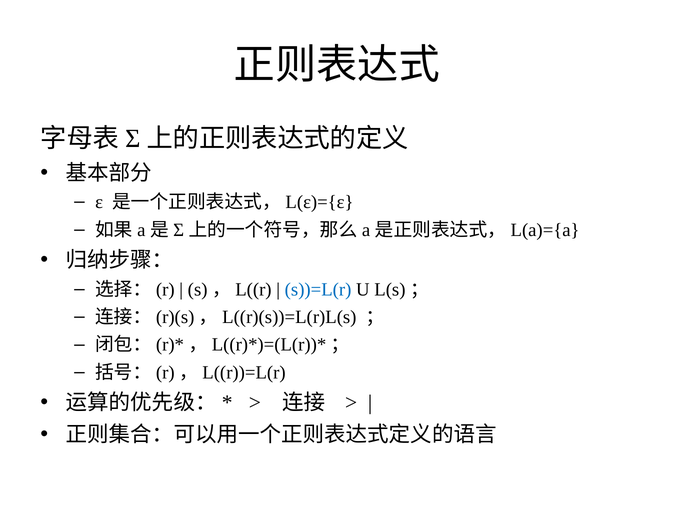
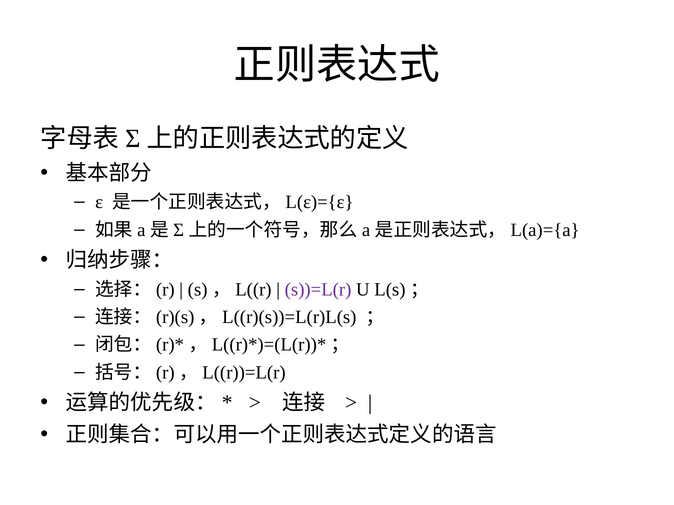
s))=L(r colour: blue -> purple (318, 290)
